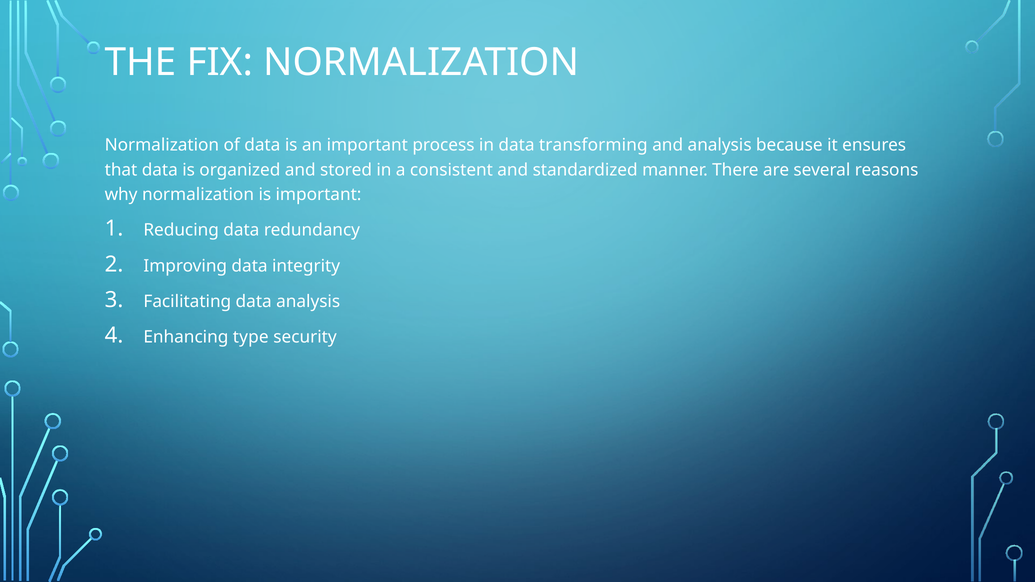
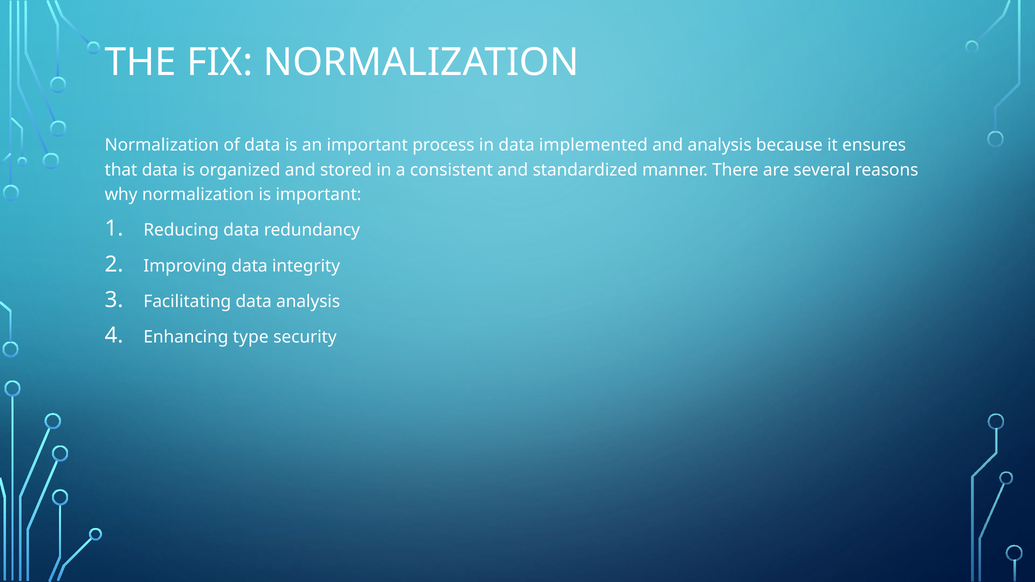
transforming: transforming -> implemented (593, 145)
